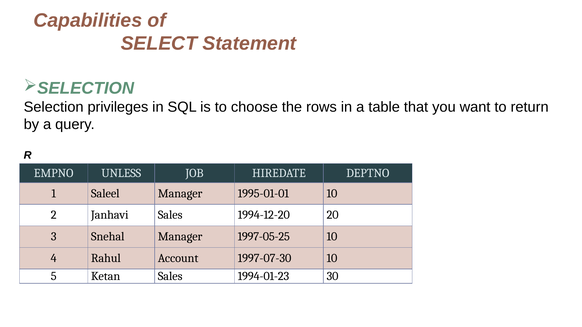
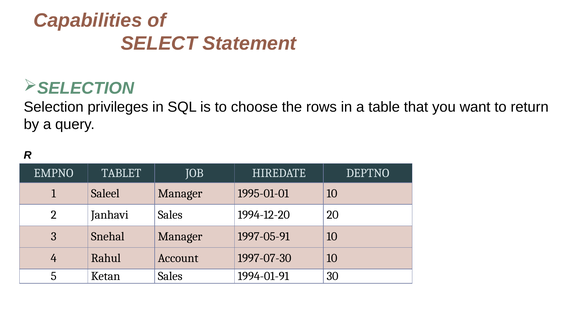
UNLESS: UNLESS -> TABLET (121, 173)
1997-05-25: 1997-05-25 -> 1997-05-91 (264, 237)
1994-01-23: 1994-01-23 -> 1994-01-91 (263, 276)
